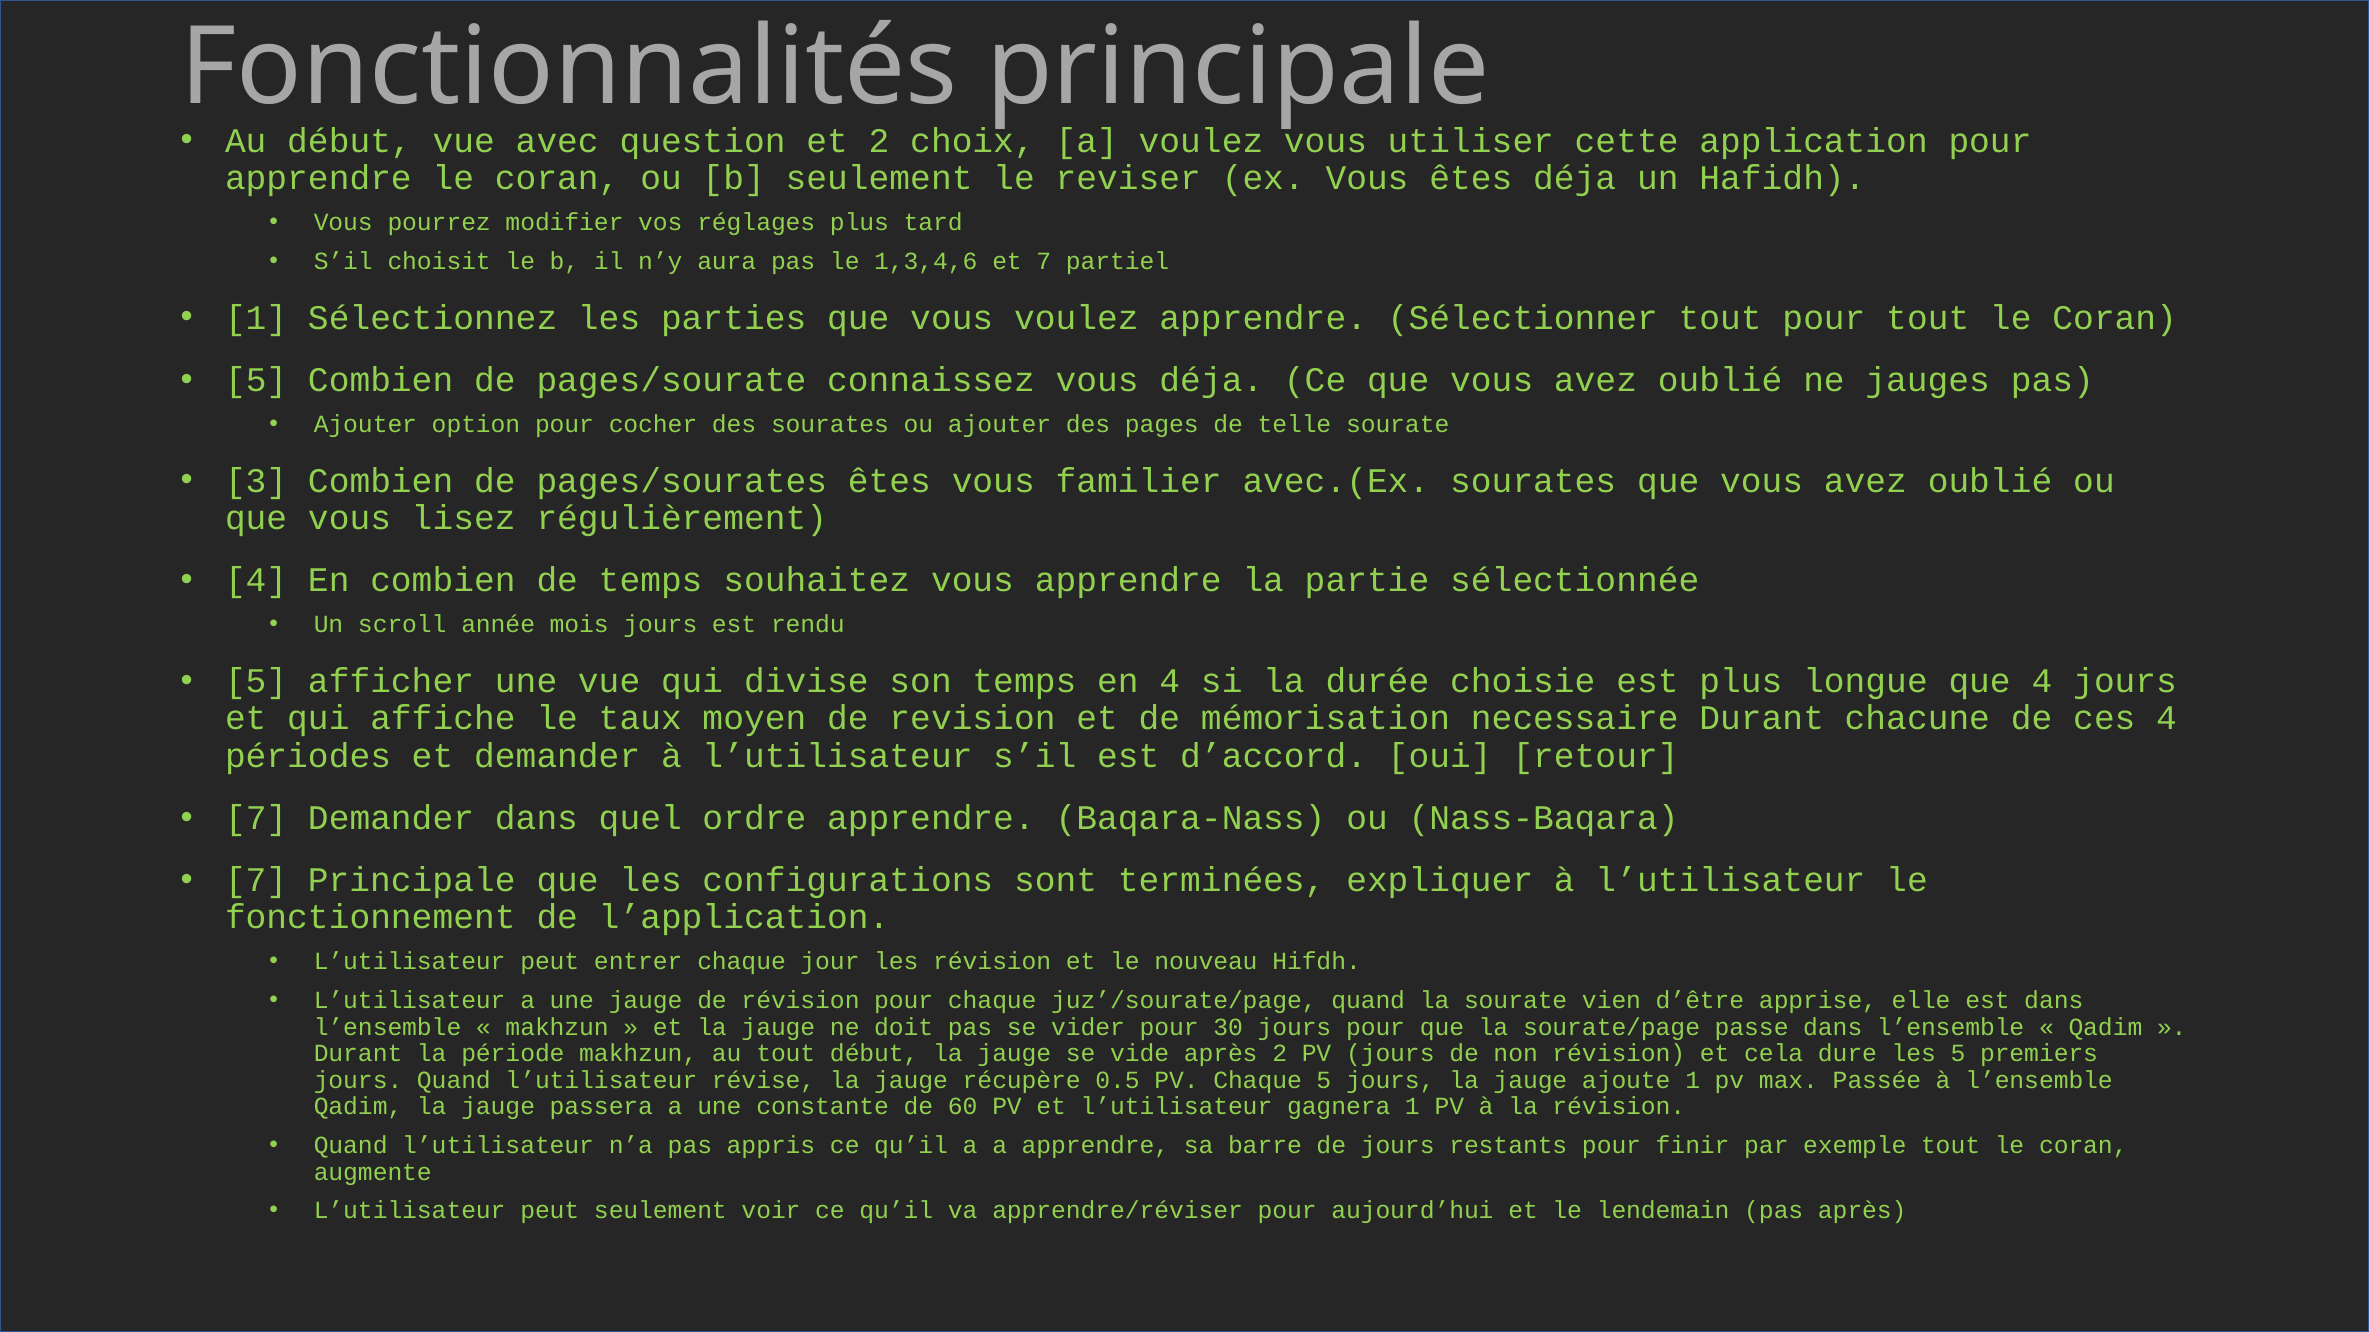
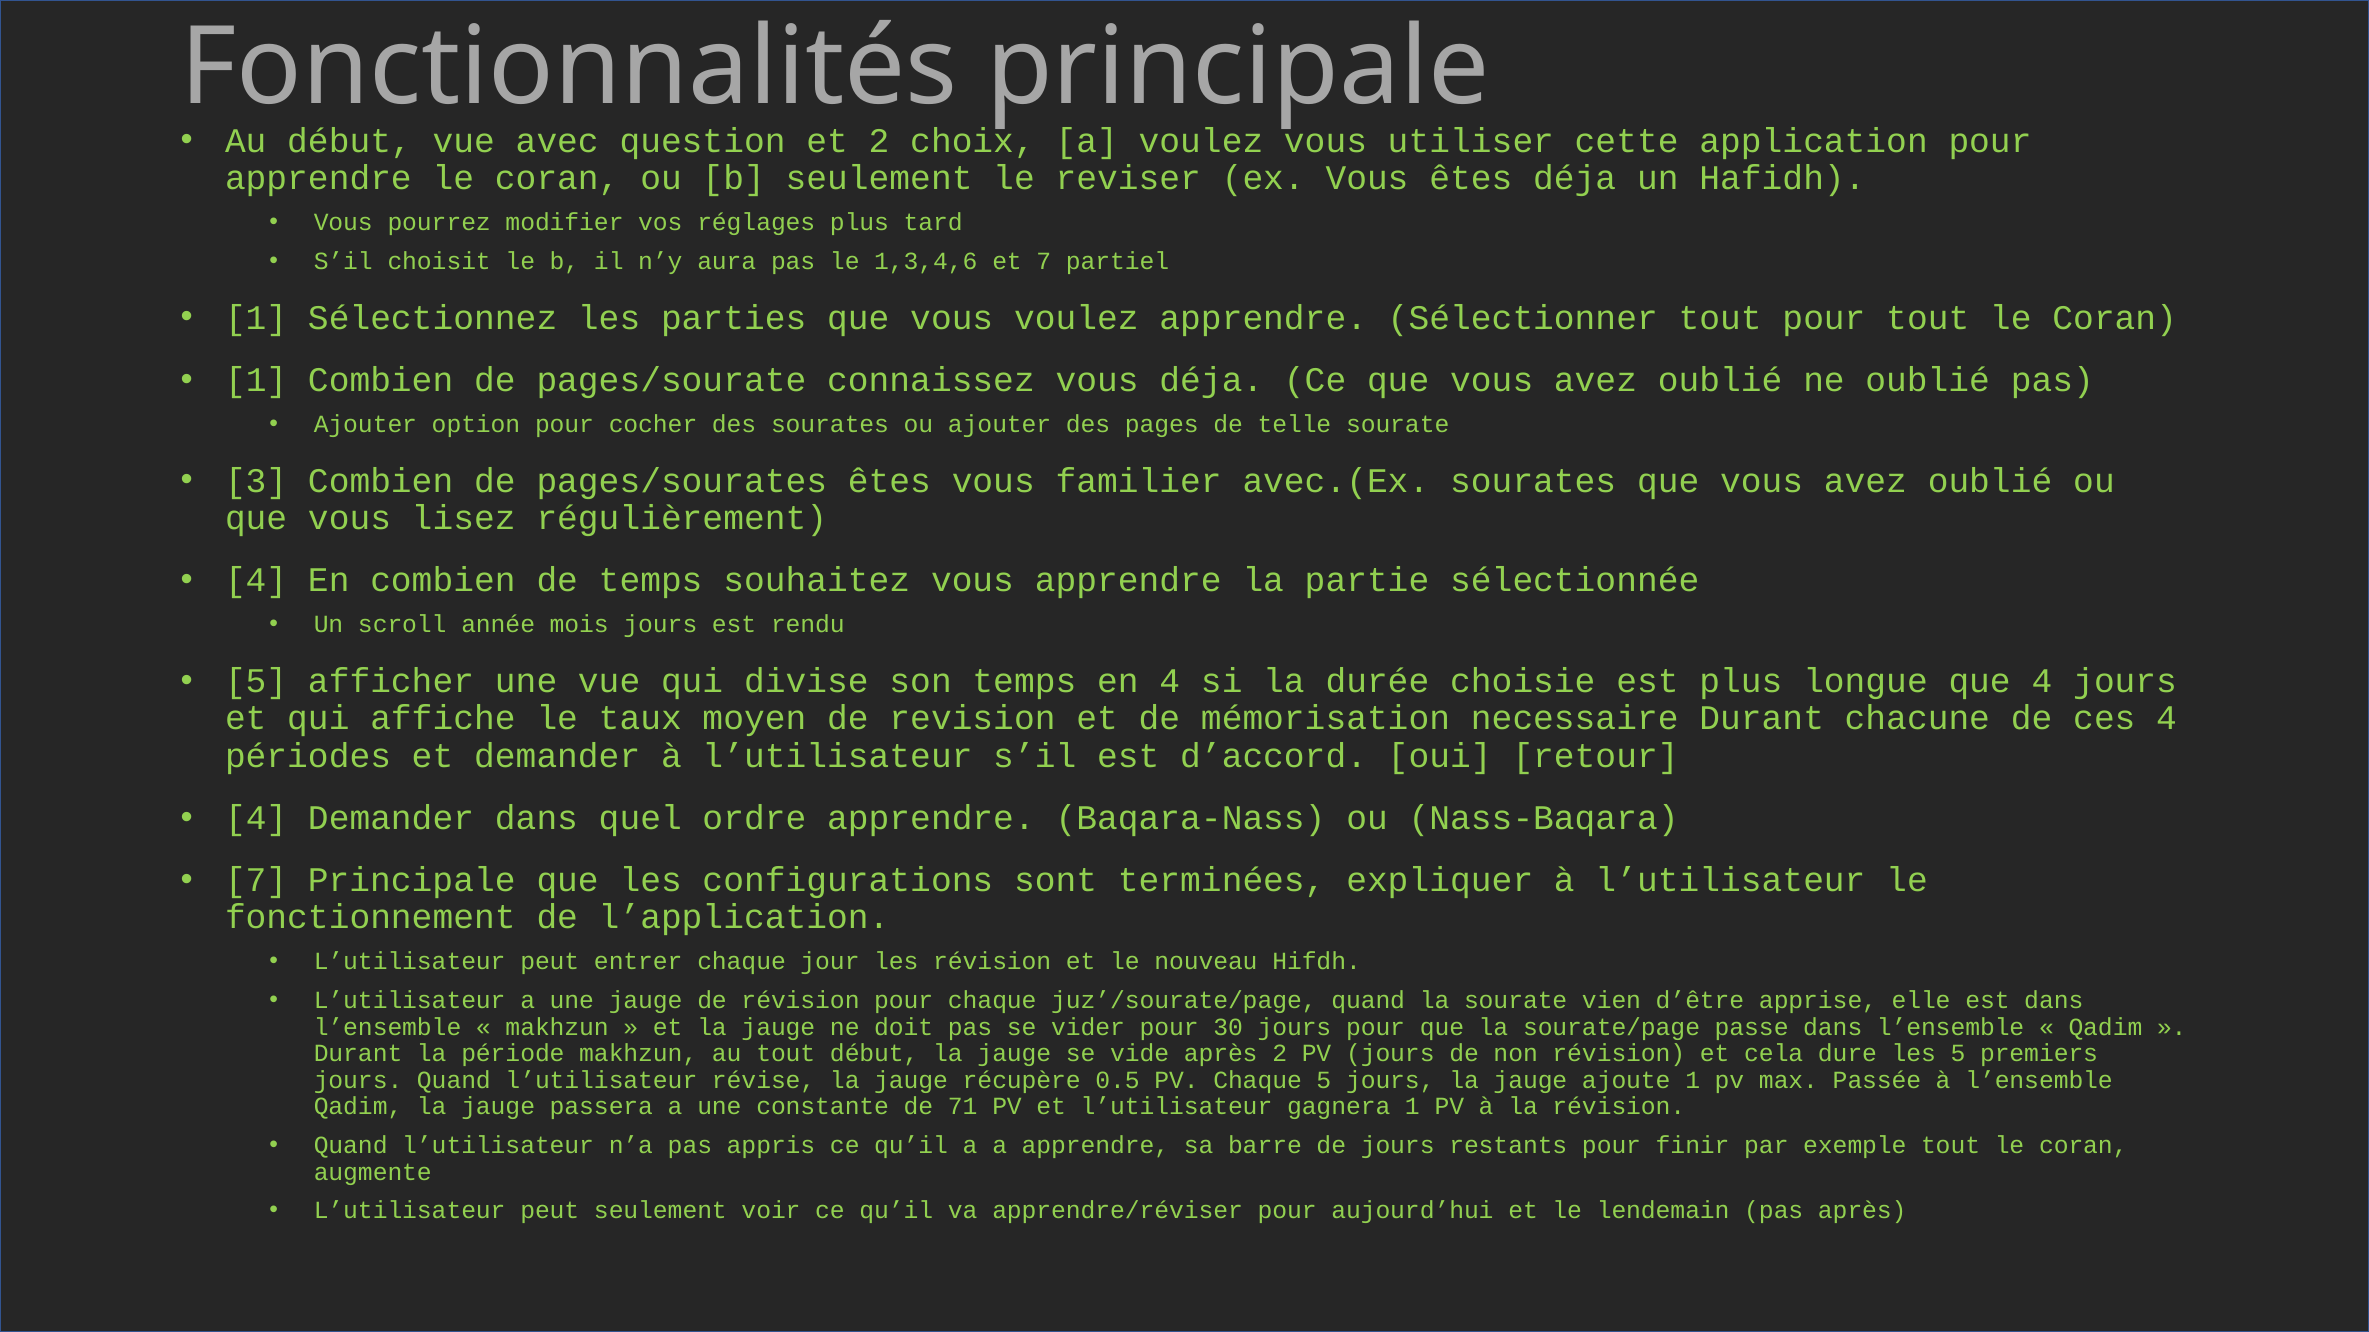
5: 5 -> 1 (256, 380)
ne jauges: jauges -> oublié (1928, 380)
7: 7 -> 4 (256, 818)
60: 60 -> 71 (963, 1107)
